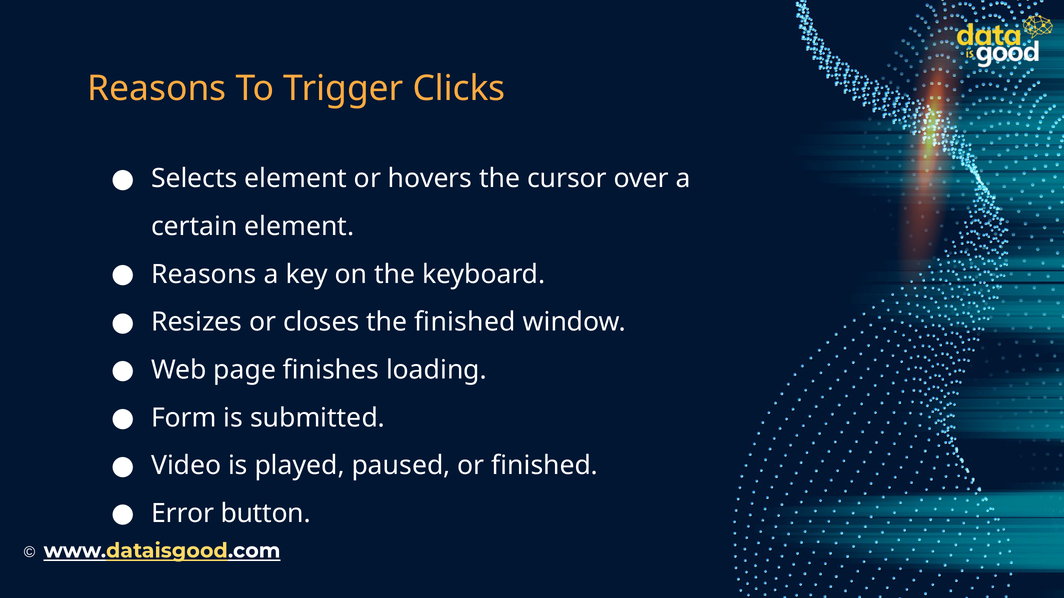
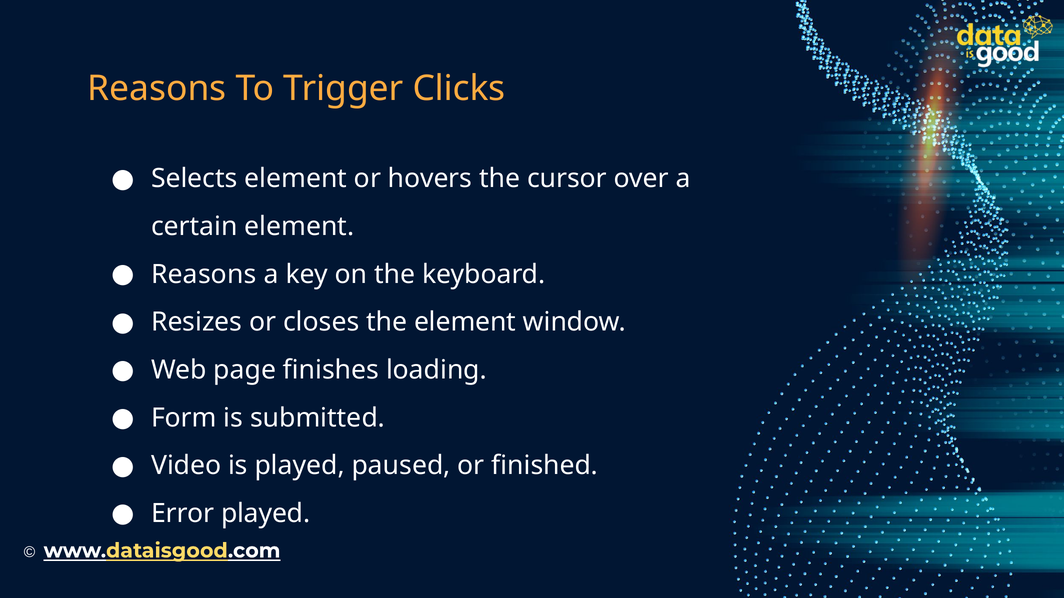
the finished: finished -> element (465, 322)
Error button: button -> played (266, 514)
